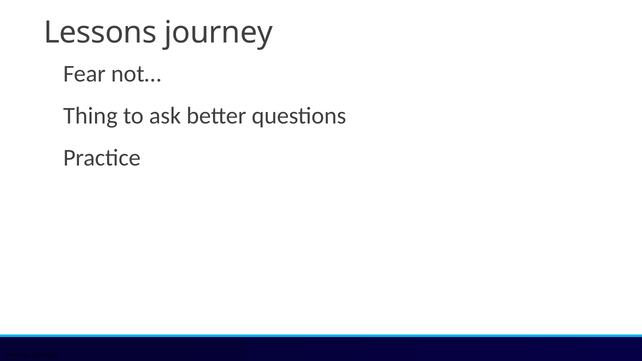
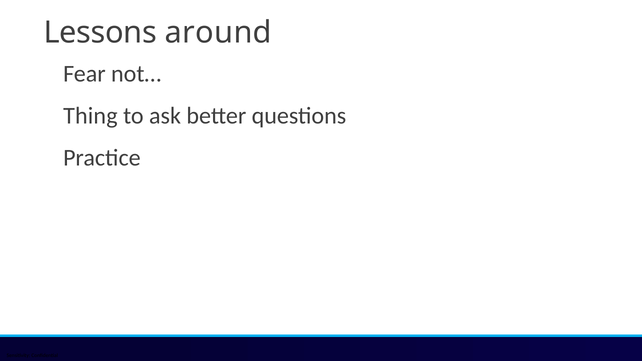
journey: journey -> around (218, 32)
